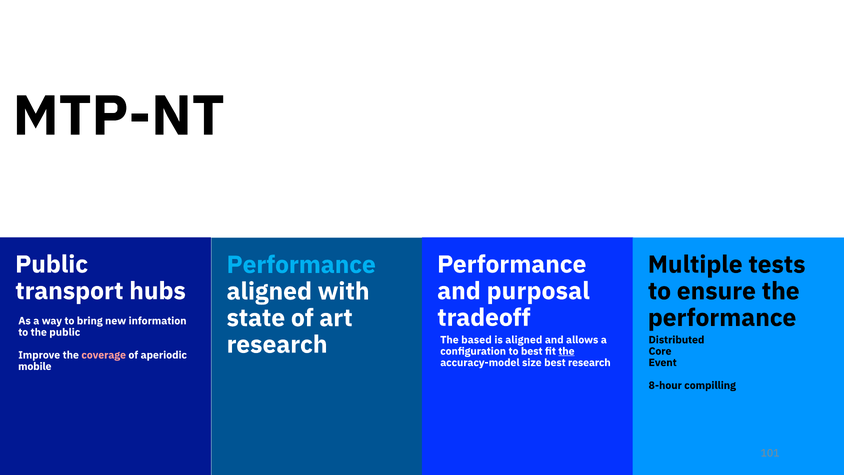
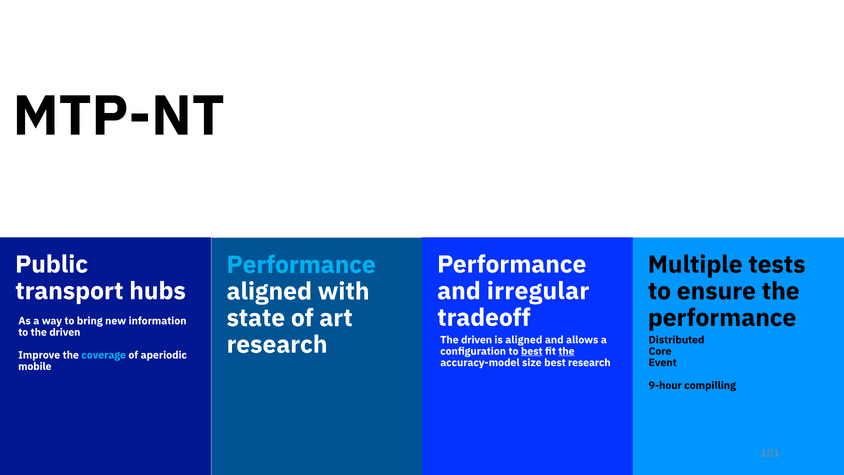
purposal: purposal -> irregular (538, 291)
to the public: public -> driven (65, 332)
based: based -> driven (477, 340)
best underline: none -> present (532, 351)
coverage colour: pink -> light blue (104, 355)
8-hour: 8-hour -> 9-hour (665, 385)
